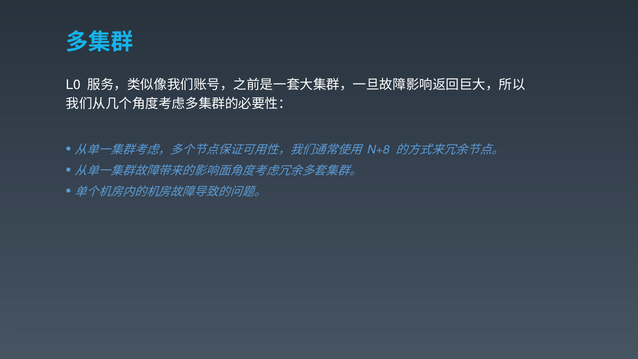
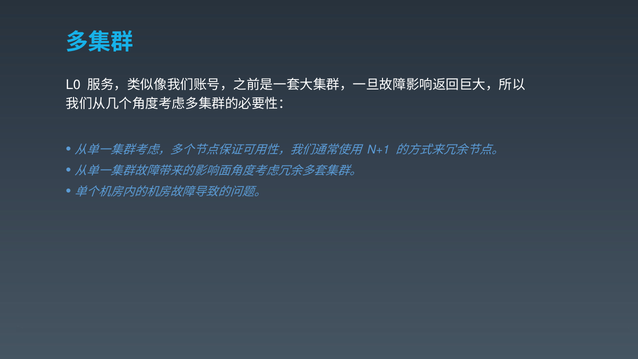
N+8: N+8 -> N+1 (378, 150)
